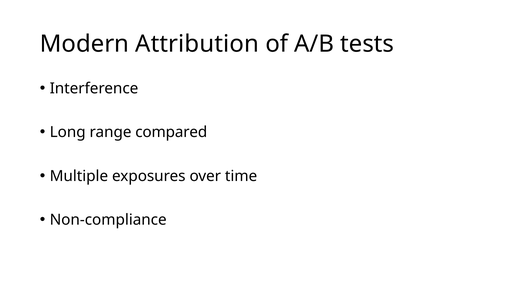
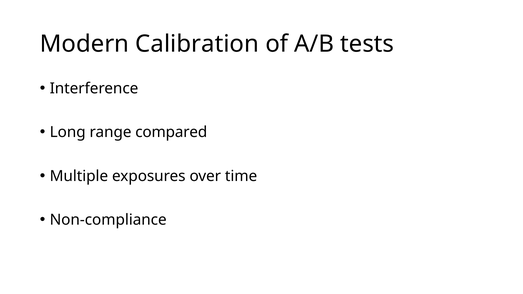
Attribution: Attribution -> Calibration (197, 44)
